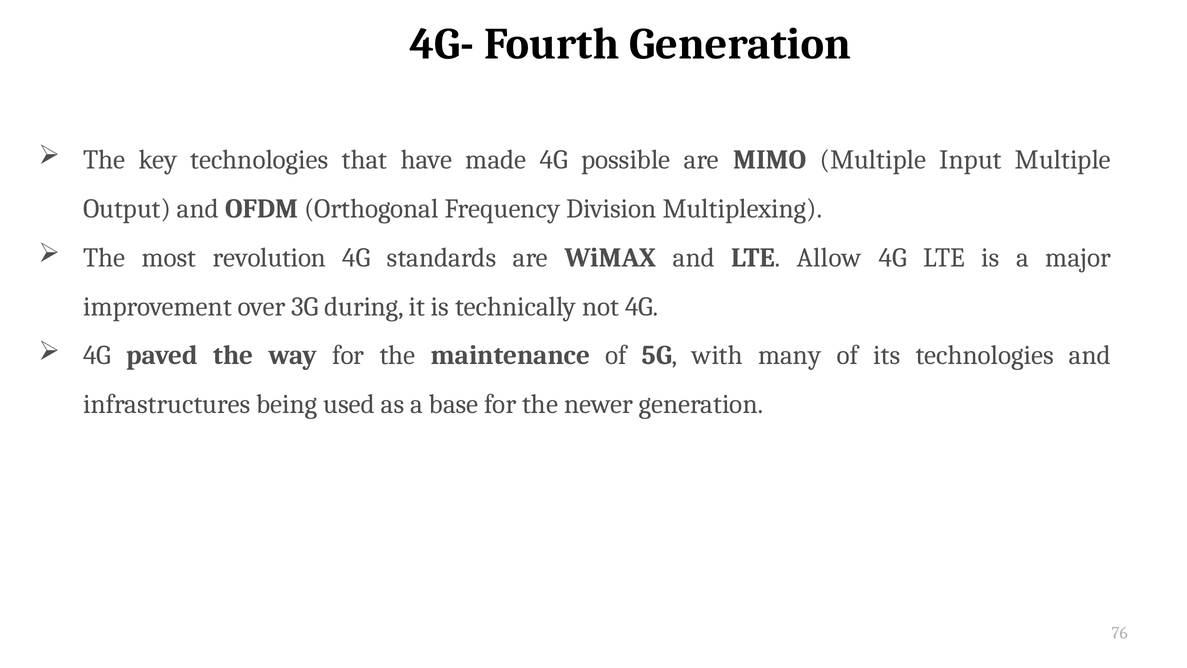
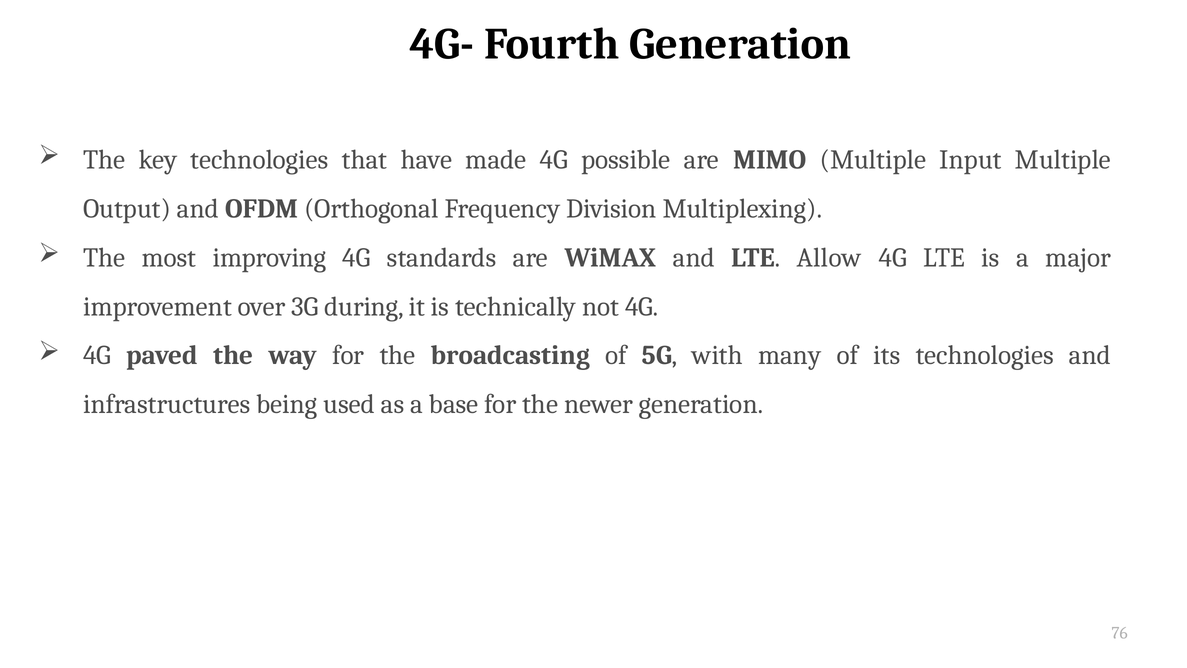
revolution: revolution -> improving (269, 257)
maintenance: maintenance -> broadcasting (510, 355)
